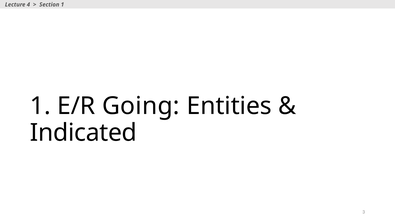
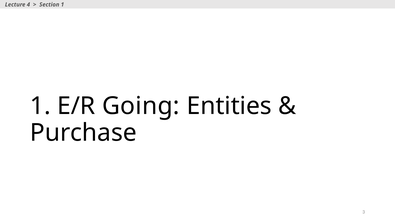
Indicated: Indicated -> Purchase (83, 133)
